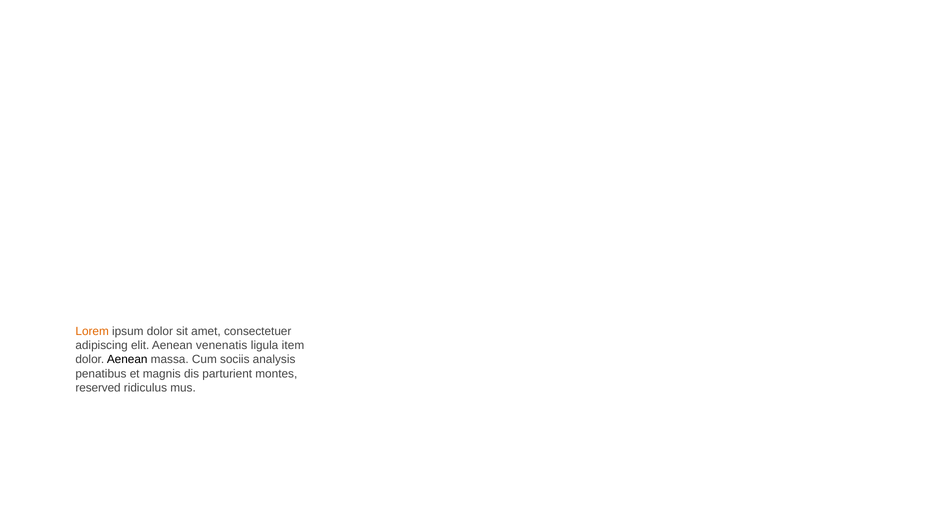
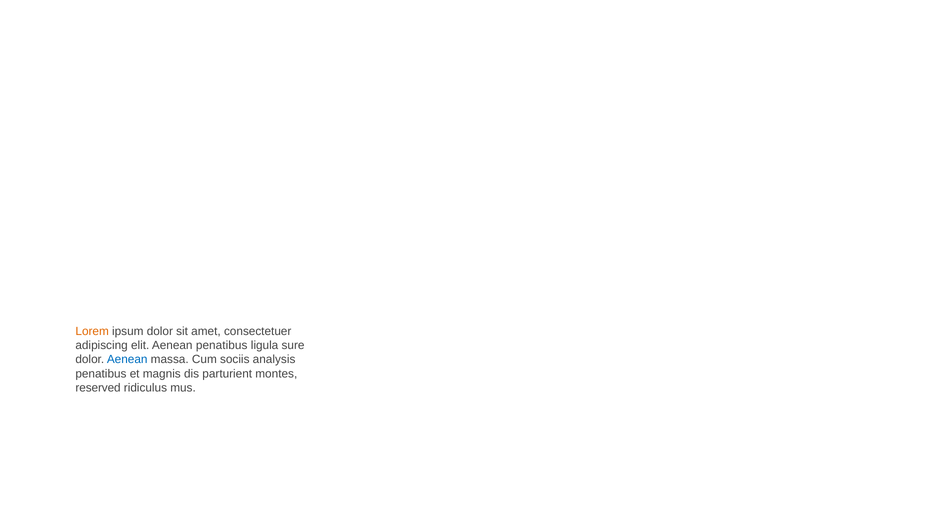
Aenean venenatis: venenatis -> penatibus (222, 345)
item: item -> sure (293, 345)
Aenean colour: black -> blue (127, 359)
